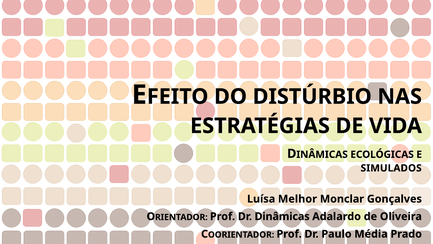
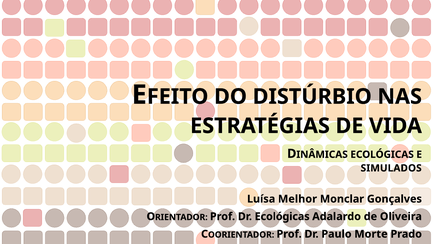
Dr Dinâmicas: Dinâmicas -> Ecológicas (282, 216)
Média: Média -> Morte (371, 234)
